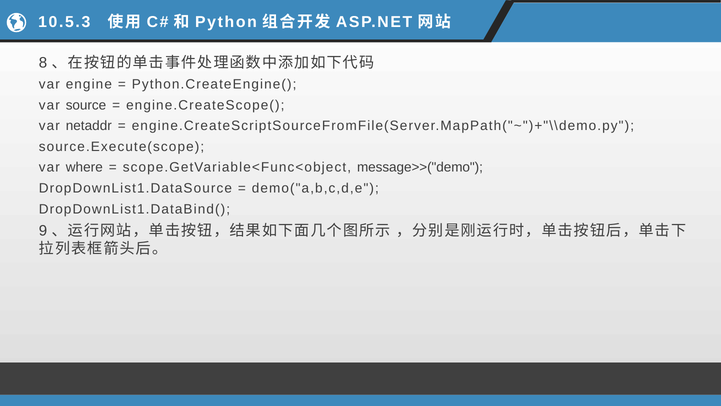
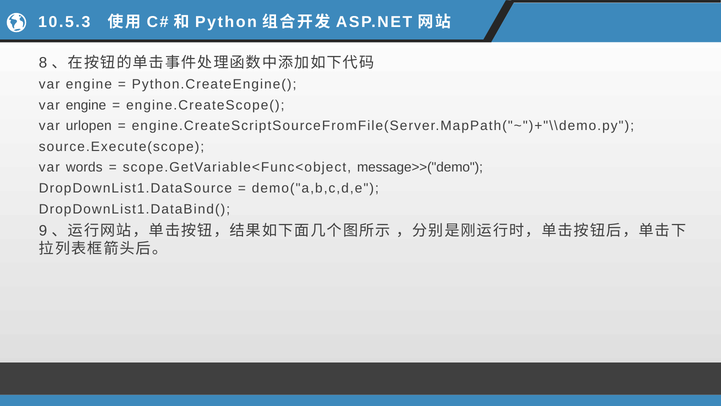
source: source -> engine (86, 105)
netaddr: netaddr -> urlopen (89, 126)
where: where -> words (84, 167)
